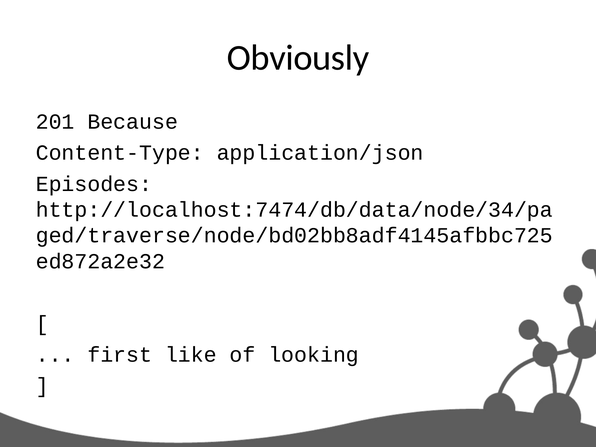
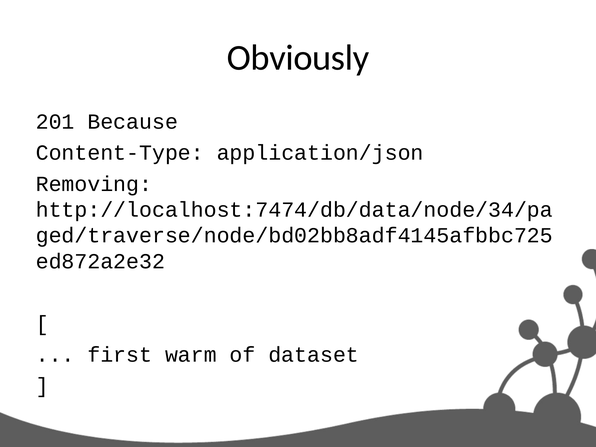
Episodes: Episodes -> Removing (94, 184)
like: like -> warm (191, 355)
looking: looking -> dataset (314, 355)
